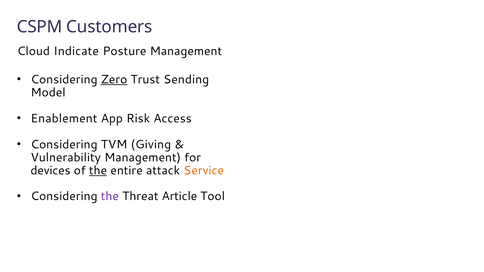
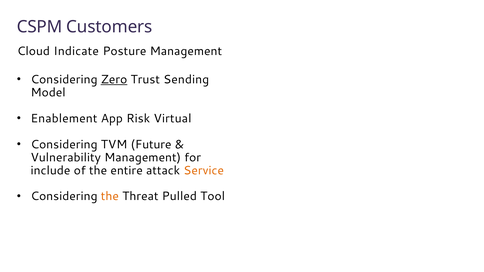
Access: Access -> Virtual (173, 119)
Giving: Giving -> Future (151, 144)
devices: devices -> include (50, 171)
the underline: present -> none (98, 171)
the colour: purple -> orange (110, 197)
Article: Article -> Pulled (179, 197)
